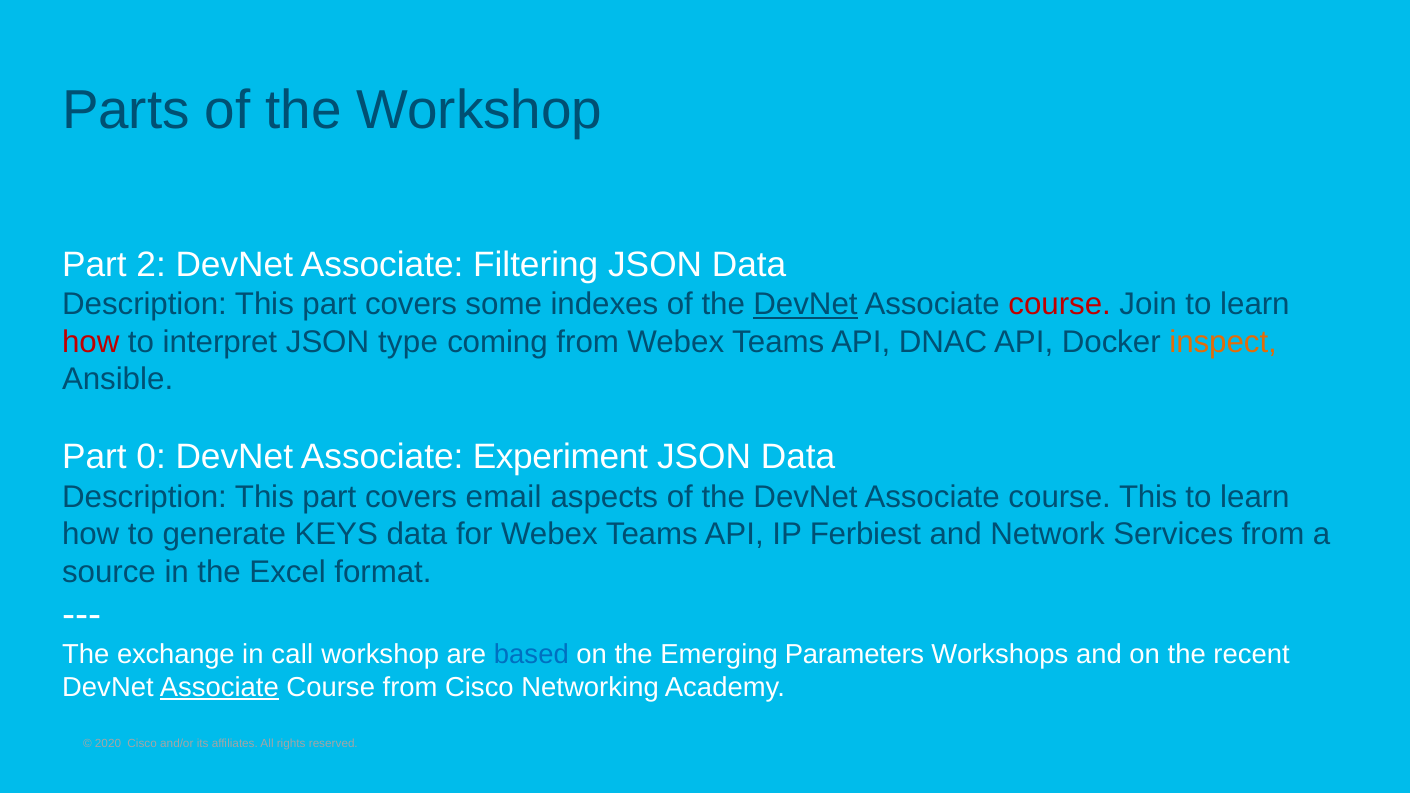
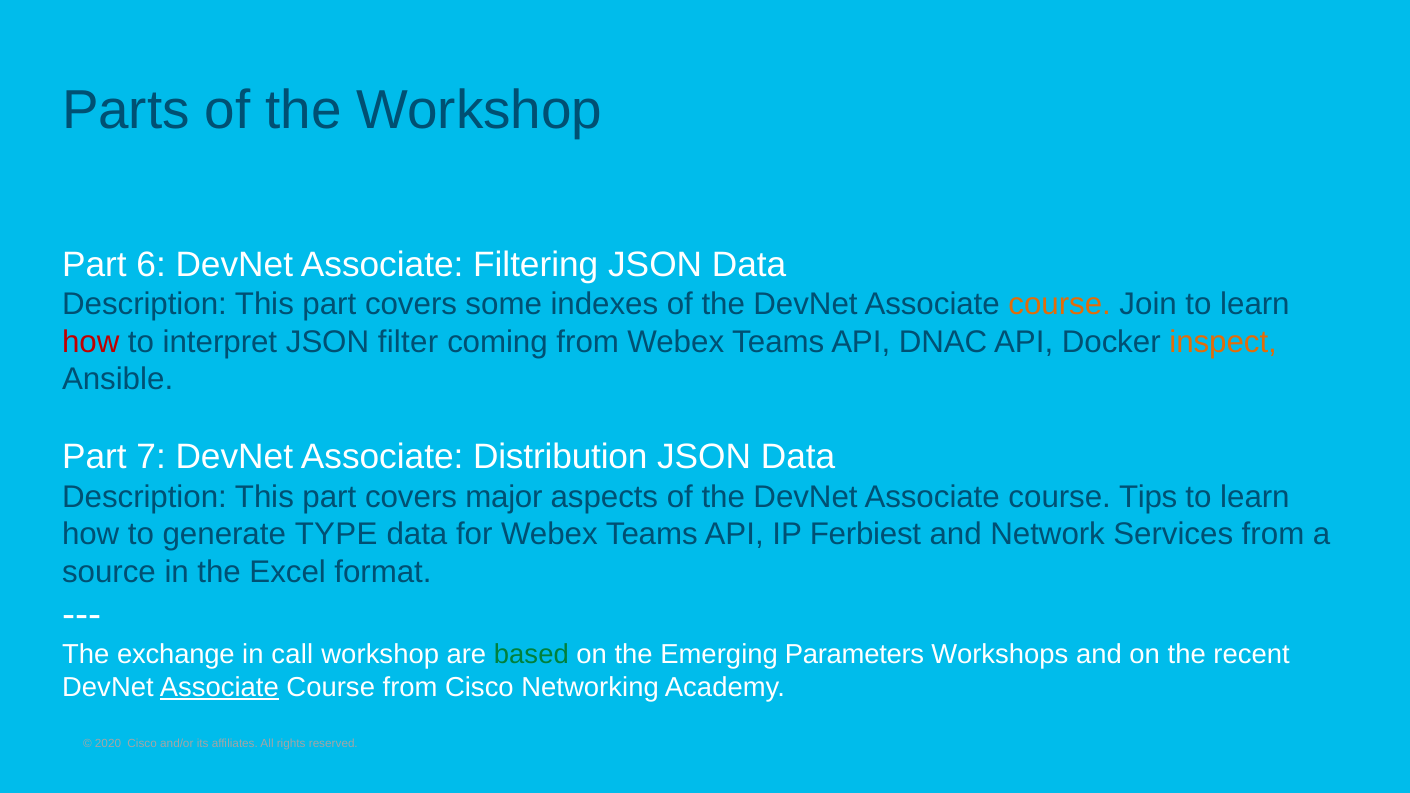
2: 2 -> 6 (151, 265)
DevNet underline: present -> none (805, 304)
course colour: red -> orange (1060, 304)
type: type -> filter (408, 342)
0: 0 -> 7 (151, 457)
Experiment: Experiment -> Distribution (560, 457)
email: email -> major (504, 497)
course This: This -> Tips (1148, 497)
KEYS: KEYS -> TYPE (336, 535)
based colour: blue -> green (531, 654)
